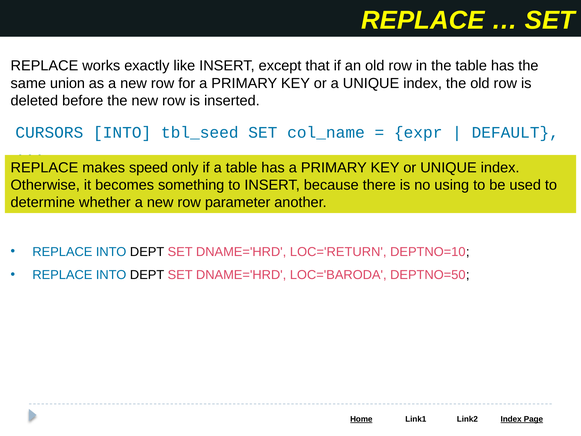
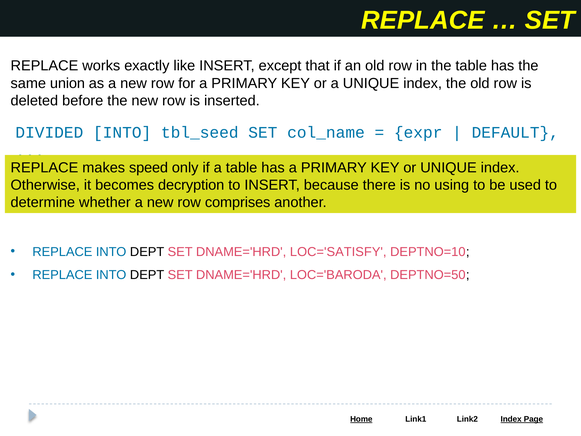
CURSORS: CURSORS -> DIVIDED (49, 132)
something: something -> decryption (191, 185)
parameter: parameter -> comprises (238, 202)
LOC='RETURN: LOC='RETURN -> LOC='SATISFY (338, 252)
